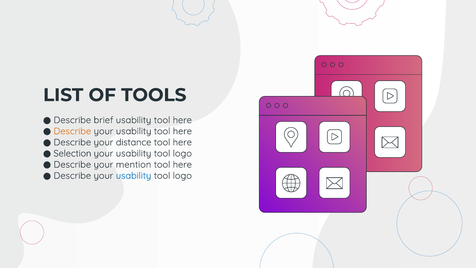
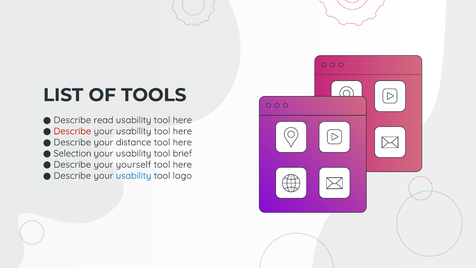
brief: brief -> read (104, 120)
Describe colour: orange -> red (72, 131)
logo: logo -> brief (182, 153)
mention: mention -> yourself (134, 164)
